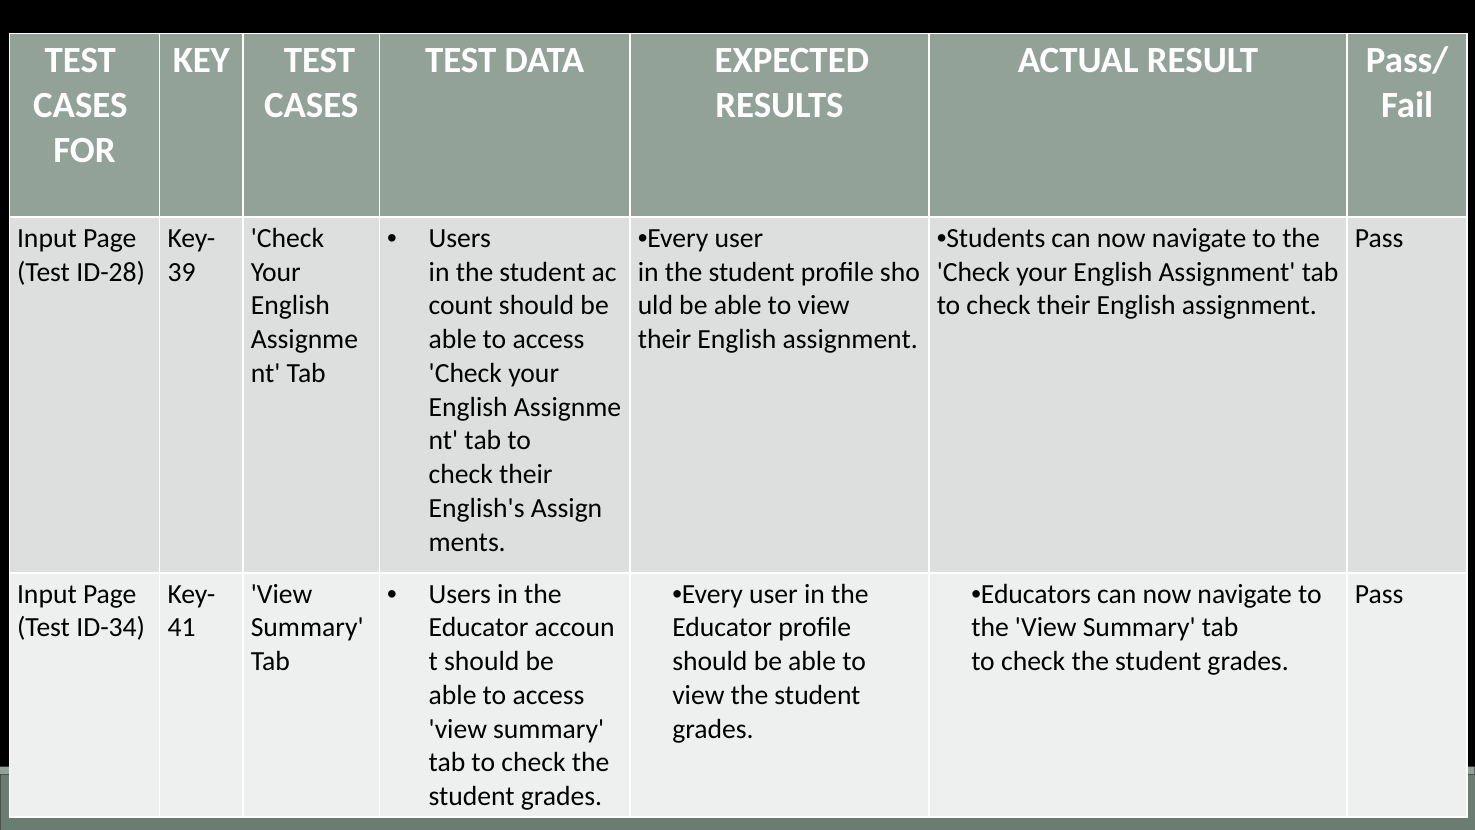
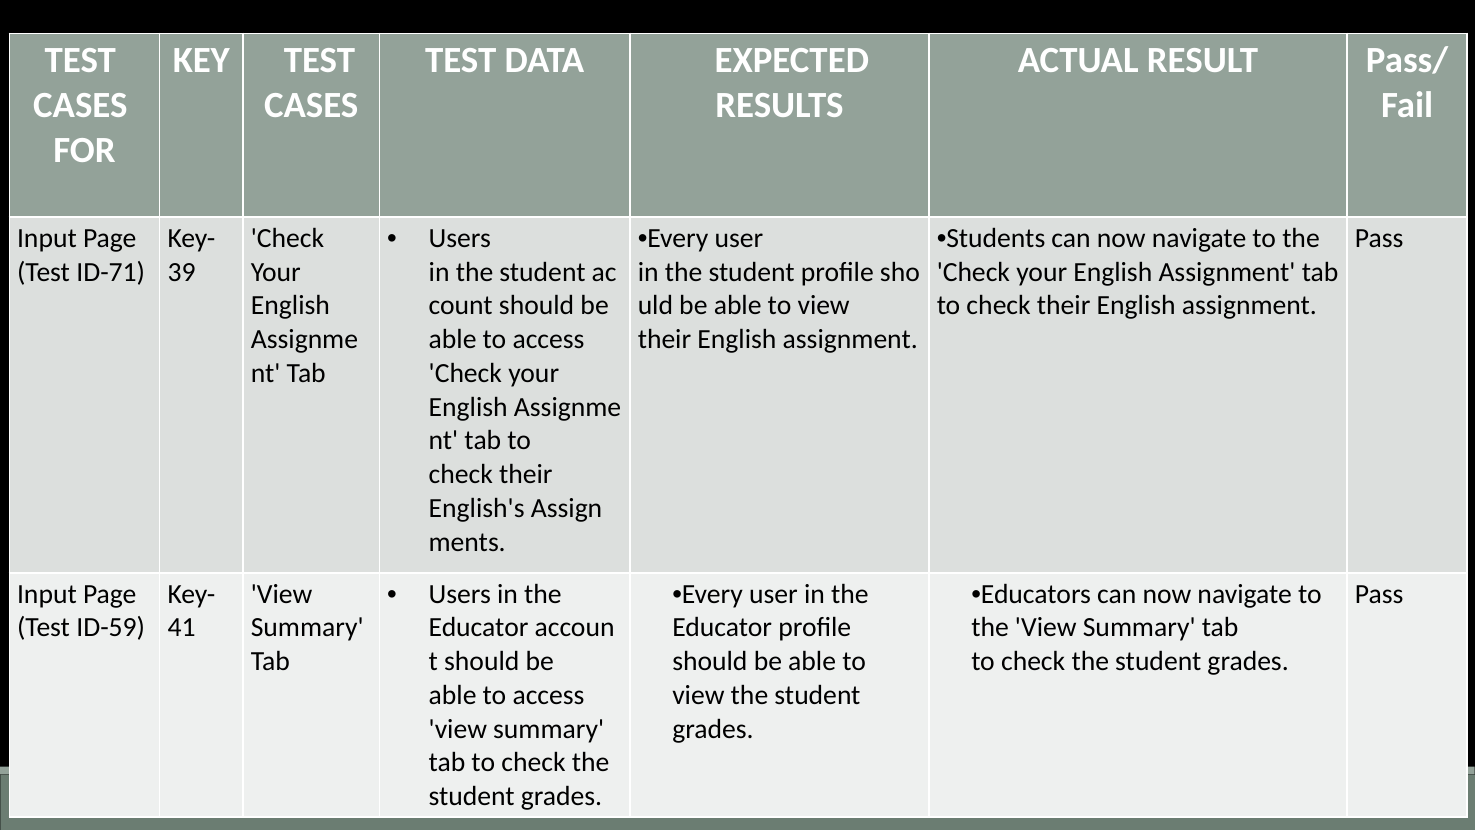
ID-28: ID-28 -> ID-71 (111, 272)
ID-34: ID-34 -> ID-59 (111, 628)
